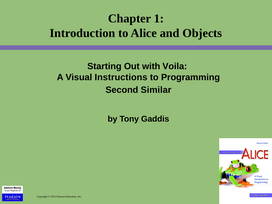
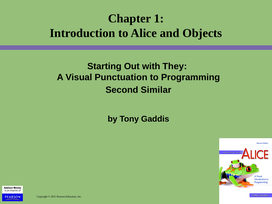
Voila: Voila -> They (175, 66)
Instructions: Instructions -> Punctuation (121, 77)
